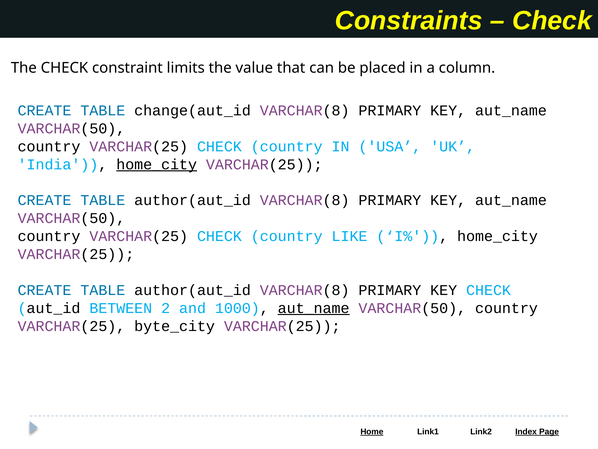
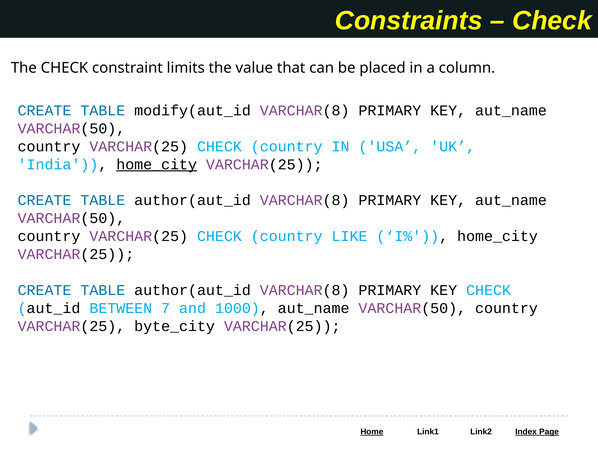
change(aut_id: change(aut_id -> modify(aut_id (193, 110)
2: 2 -> 7 (166, 308)
aut_name underline: present -> none (314, 308)
